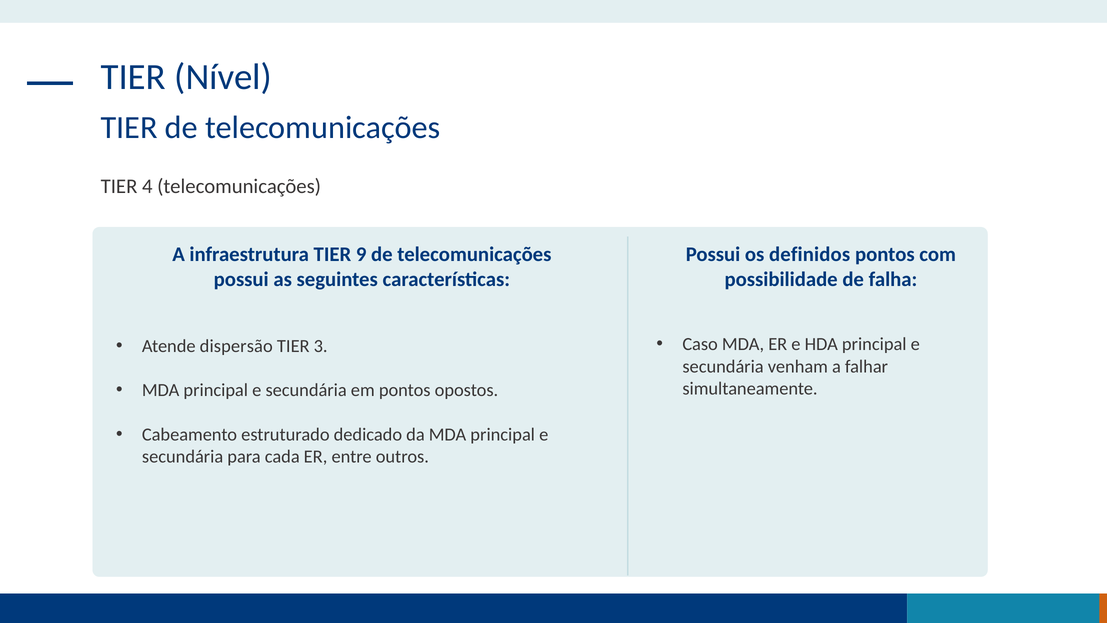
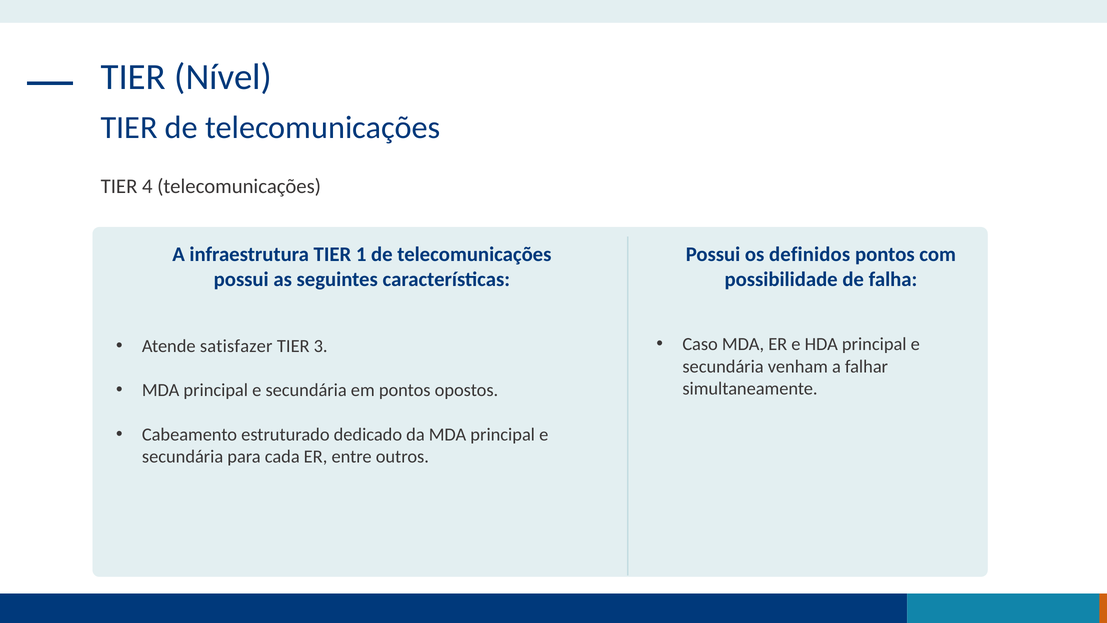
9: 9 -> 1 (361, 254)
dispersão: dispersão -> satisfazer (236, 346)
